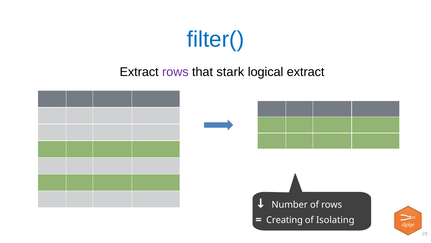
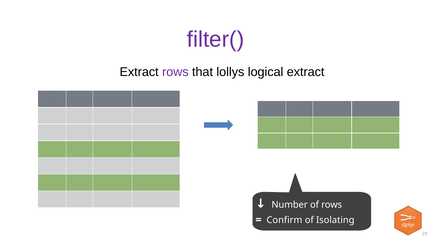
filter( colour: blue -> purple (216, 39)
stark: stark -> lollys (230, 72)
Creating: Creating -> Confirm (284, 220)
